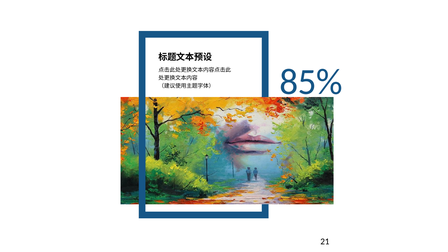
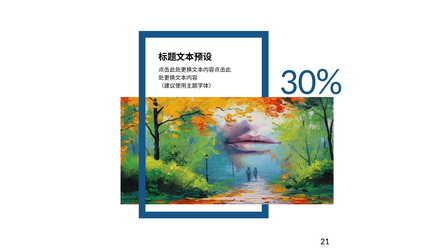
85%: 85% -> 30% (311, 82)
